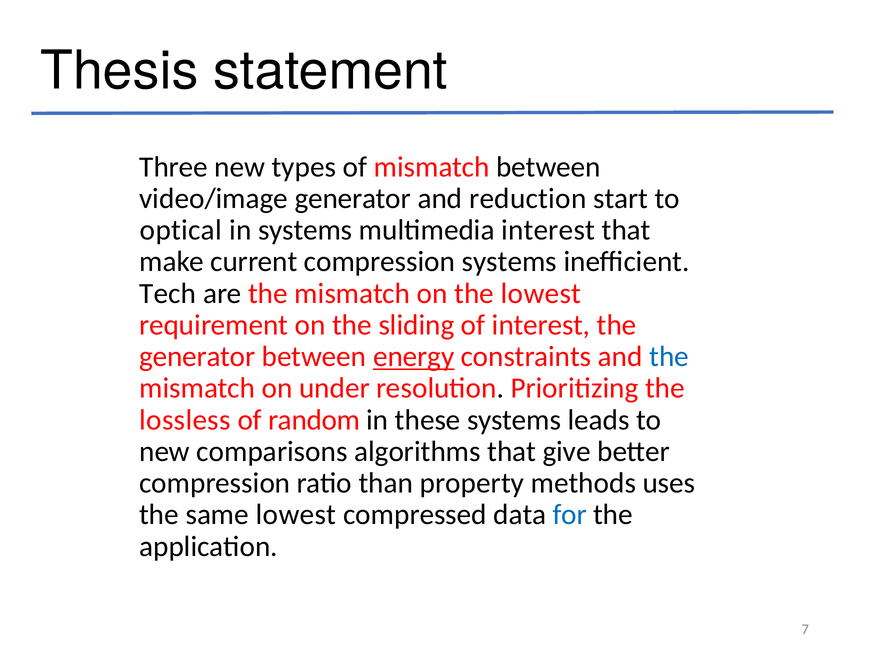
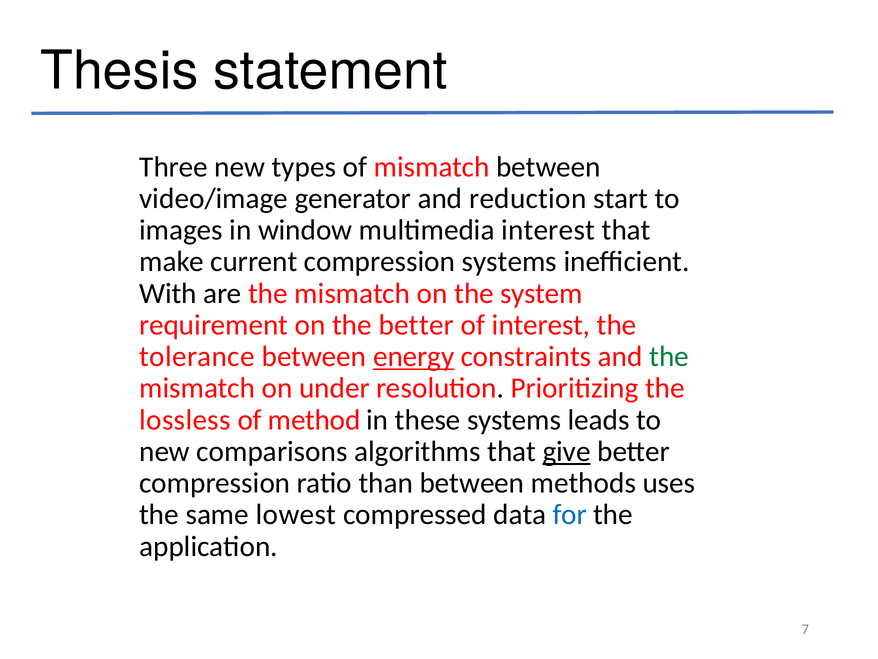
optical: optical -> images (181, 230)
in systems: systems -> window (305, 230)
Tech: Tech -> With (168, 293)
the lowest: lowest -> system (541, 293)
the sliding: sliding -> better (416, 325)
generator: generator -> tolerance (197, 356)
the colour: blue -> green (669, 356)
random: random -> method (314, 420)
give underline: none -> present (567, 451)
than property: property -> between (472, 483)
